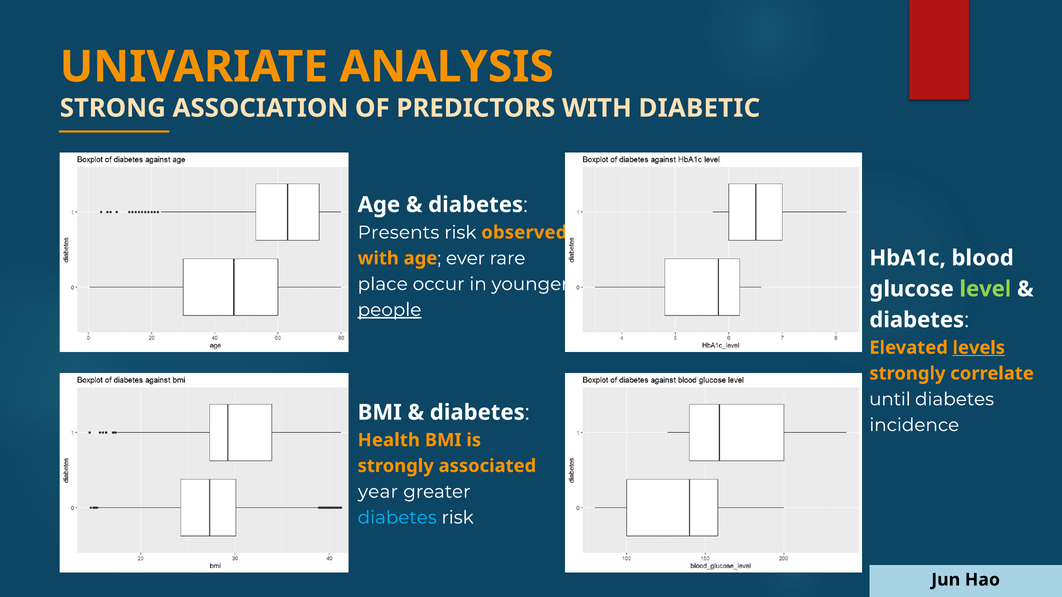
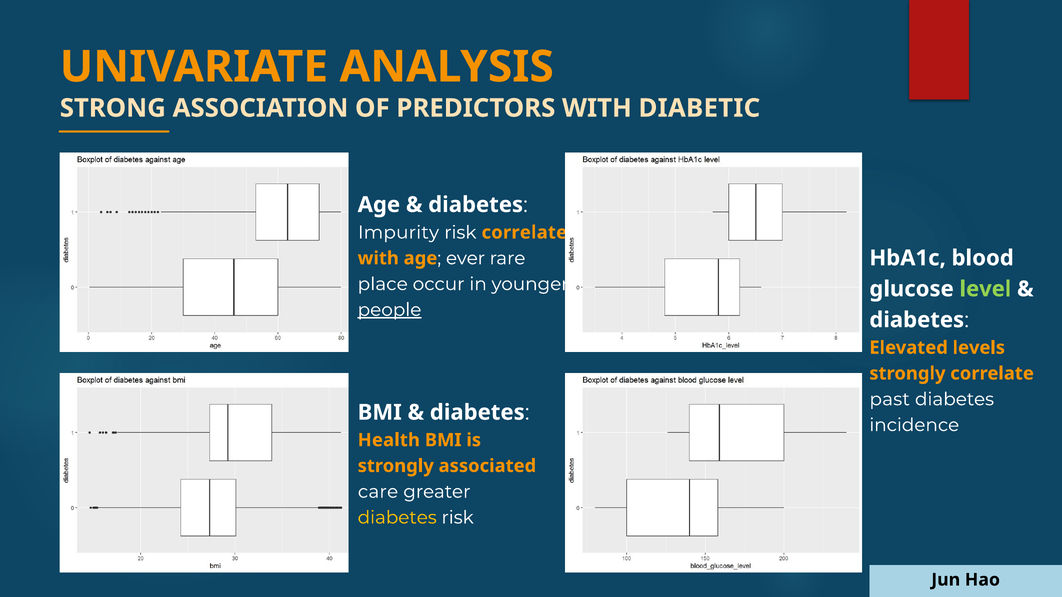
Presents: Presents -> Impurity (398, 233)
risk observed: observed -> correlate (524, 233)
levels underline: present -> none (979, 348)
until: until -> past (890, 400)
year: year -> care (378, 492)
diabetes colour: light blue -> yellow (397, 518)
